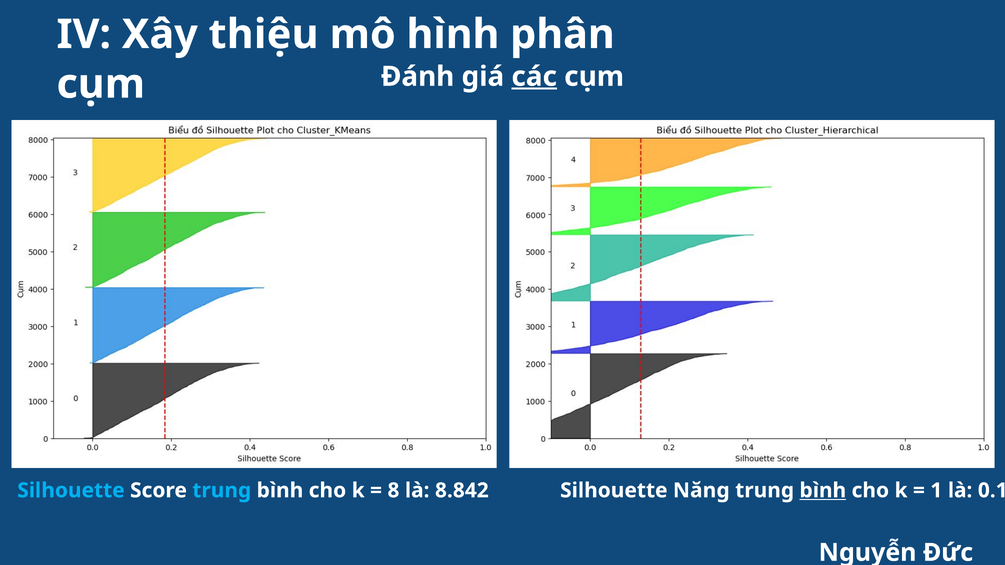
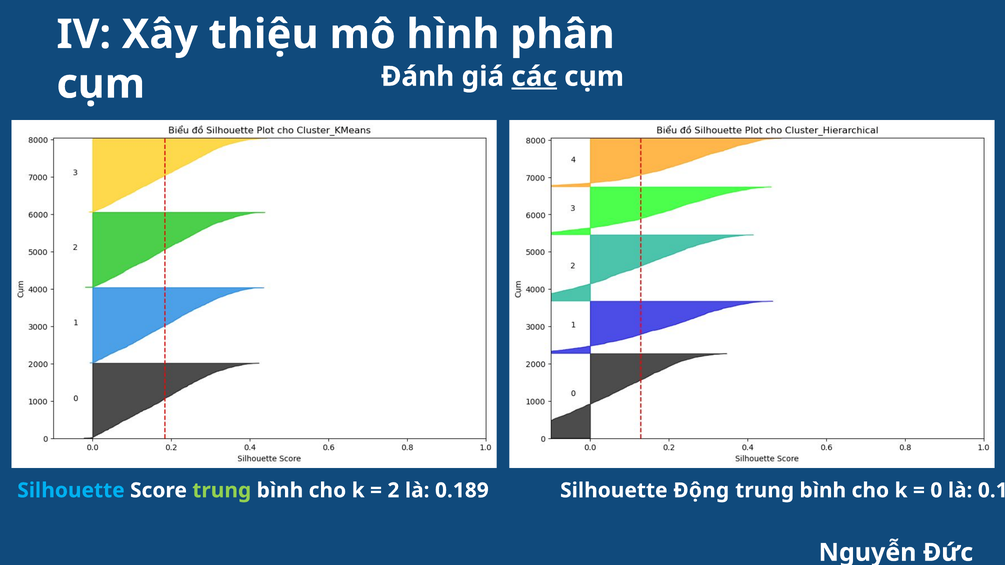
trung colour: light blue -> light green (222, 491)
8: 8 -> 2 (393, 491)
8.842: 8.842 -> 0.189 (462, 491)
Năng: Năng -> Động (701, 491)
bình underline: present -> none (823, 491)
1: 1 -> 0 (936, 491)
